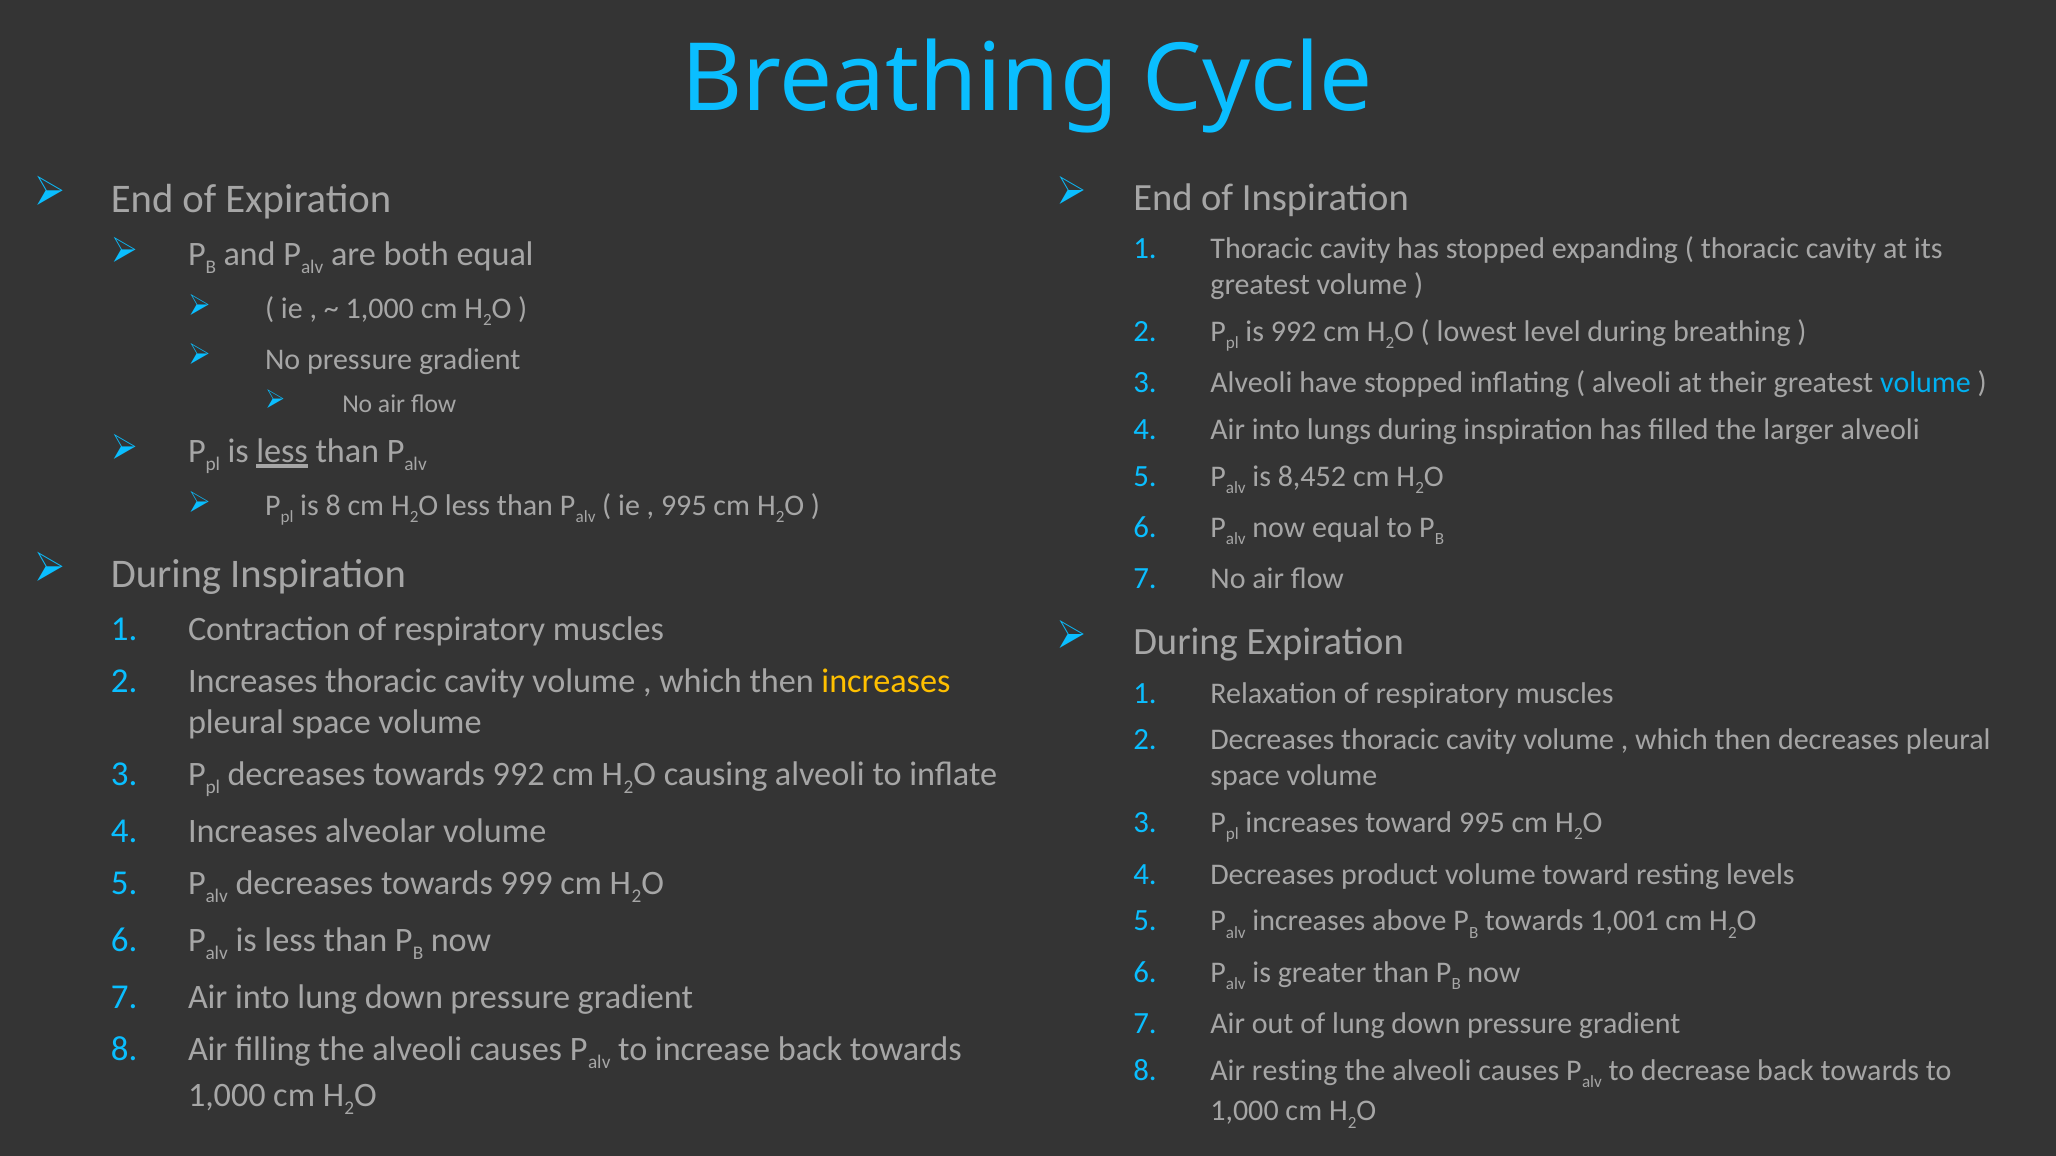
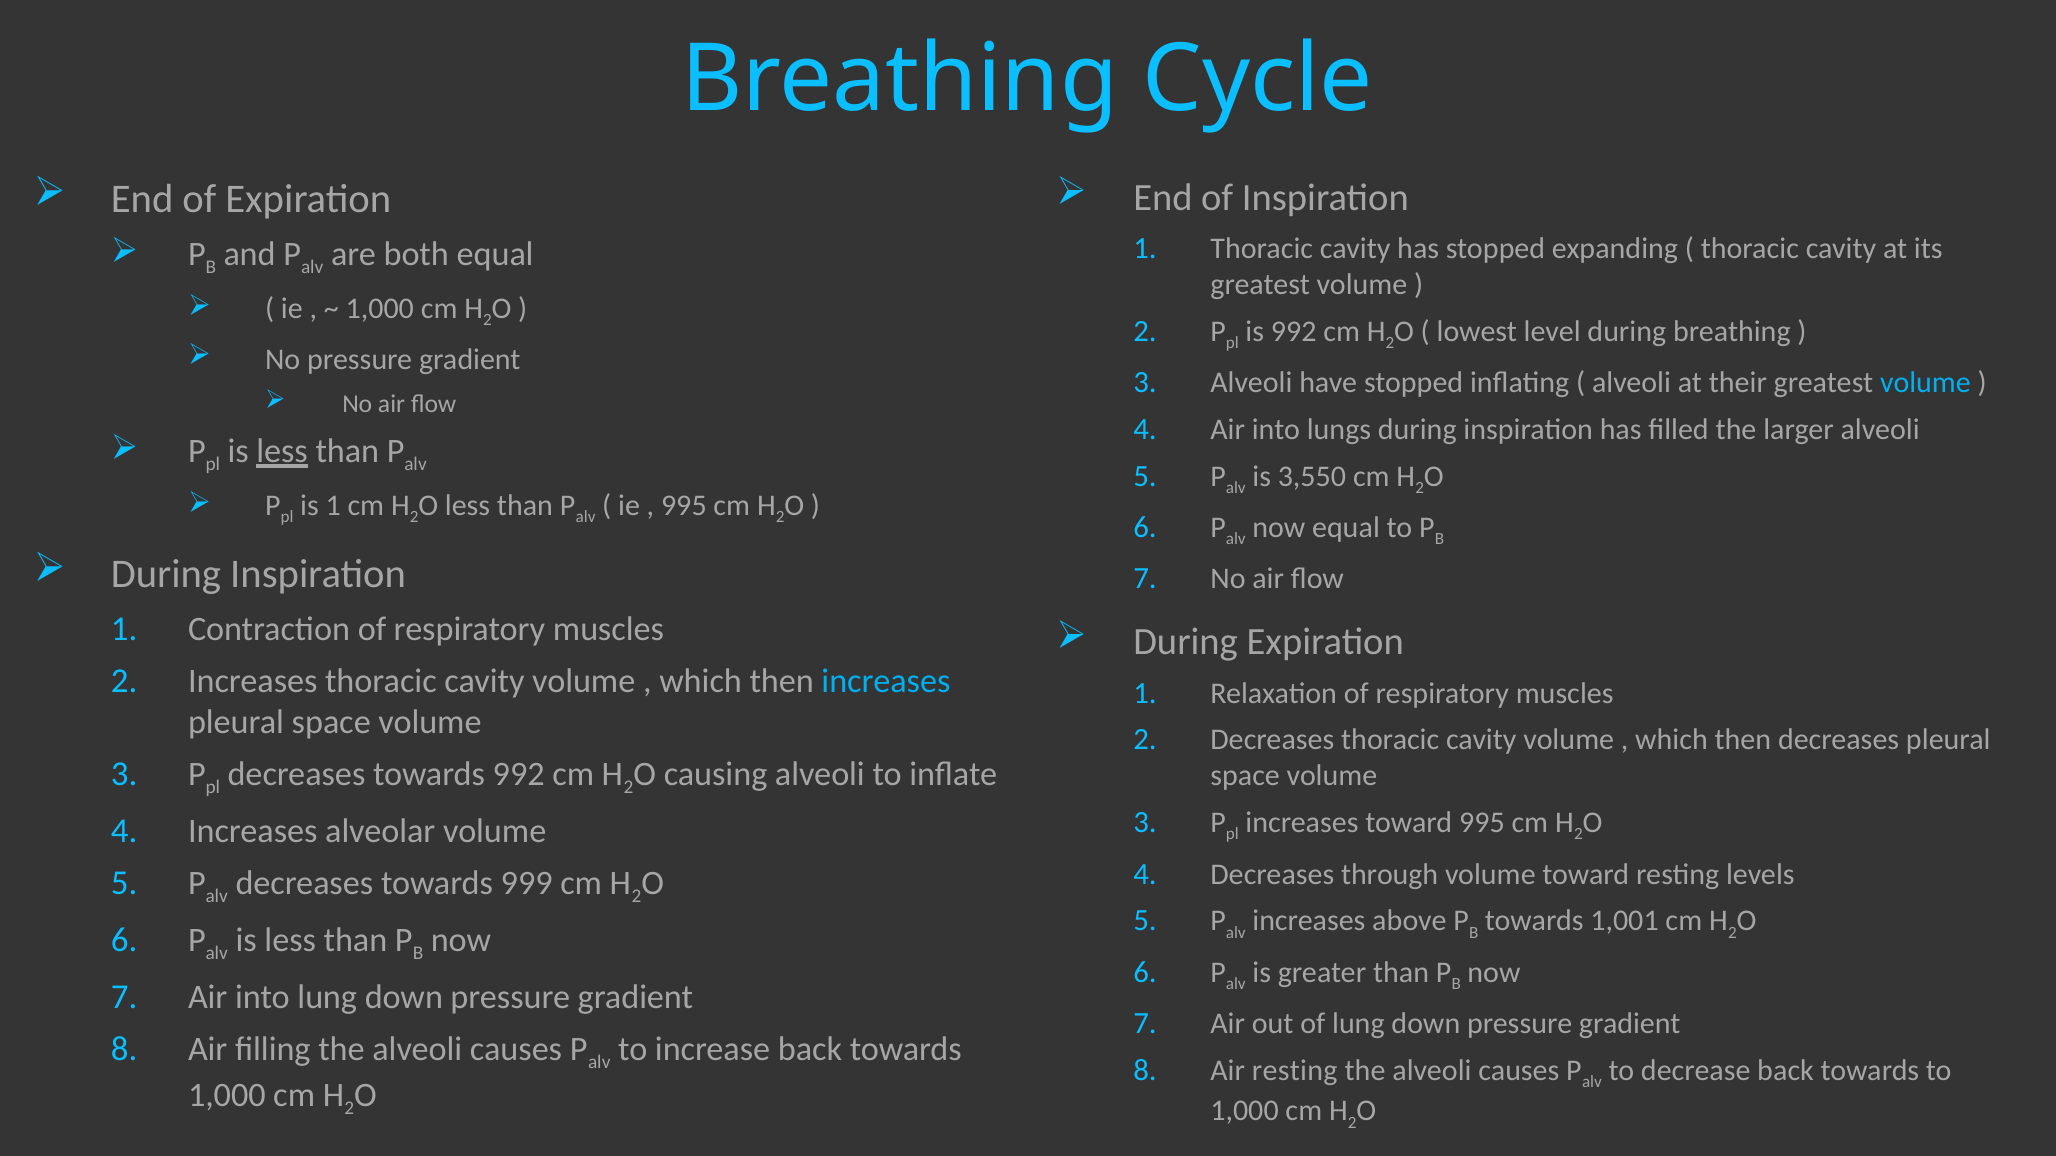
8,452: 8,452 -> 3,550 (1312, 476)
is 8: 8 -> 1 (333, 505)
increases colour: yellow -> light blue (886, 682)
product: product -> through (1390, 874)
